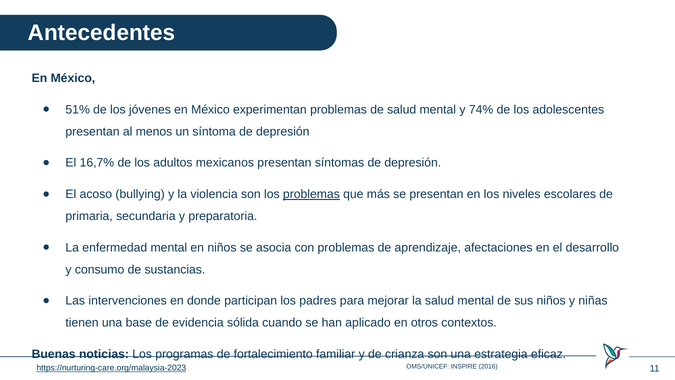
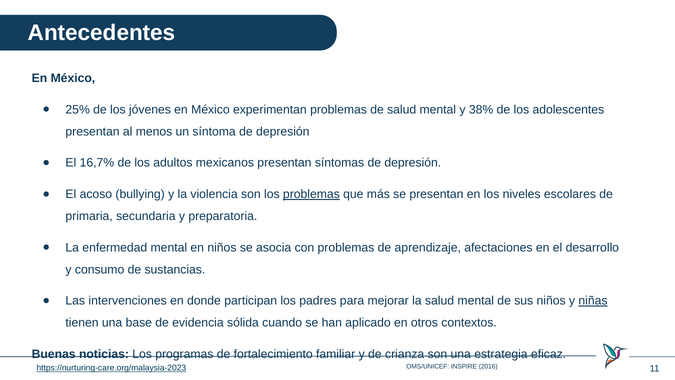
51%: 51% -> 25% (78, 109)
74%: 74% -> 38% (481, 109)
niñas underline: none -> present (593, 301)
